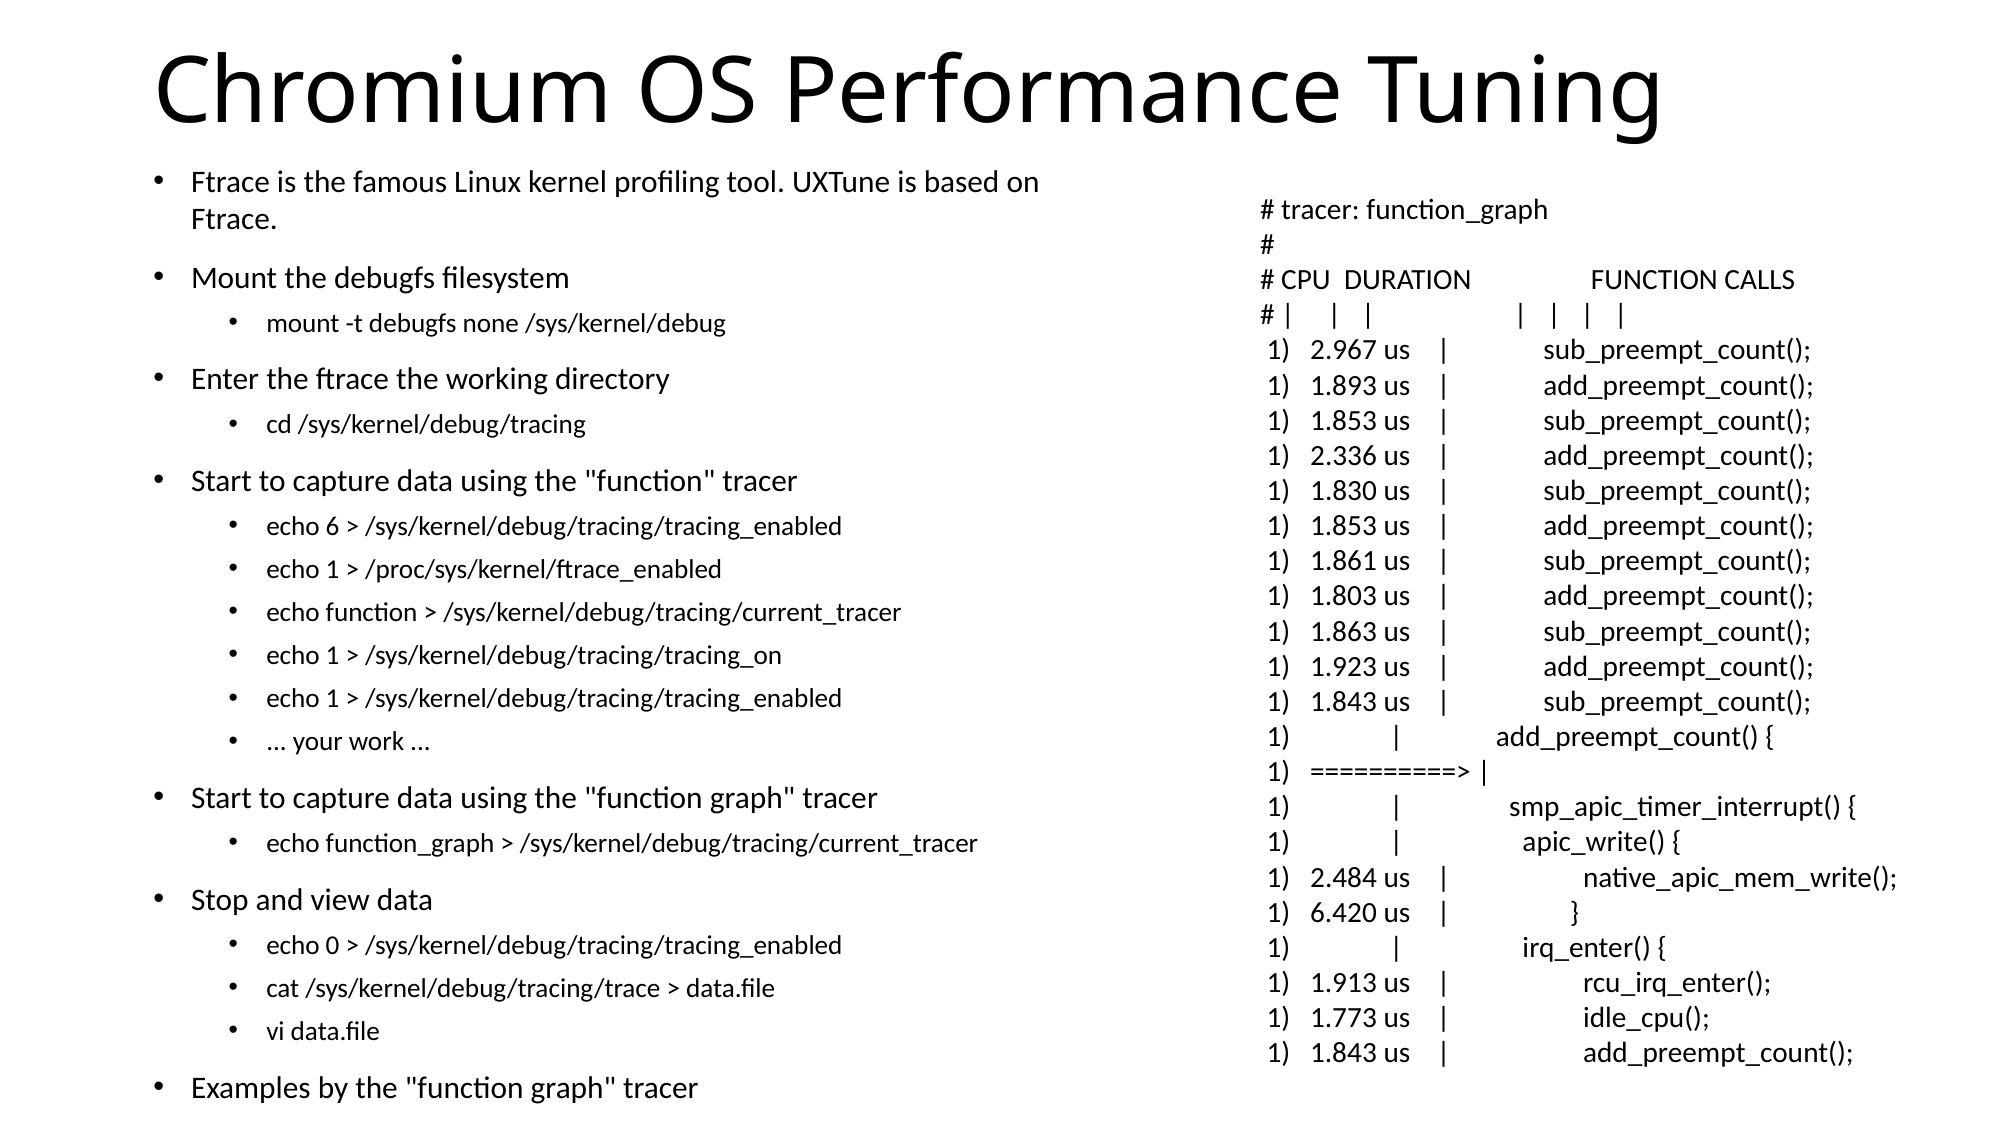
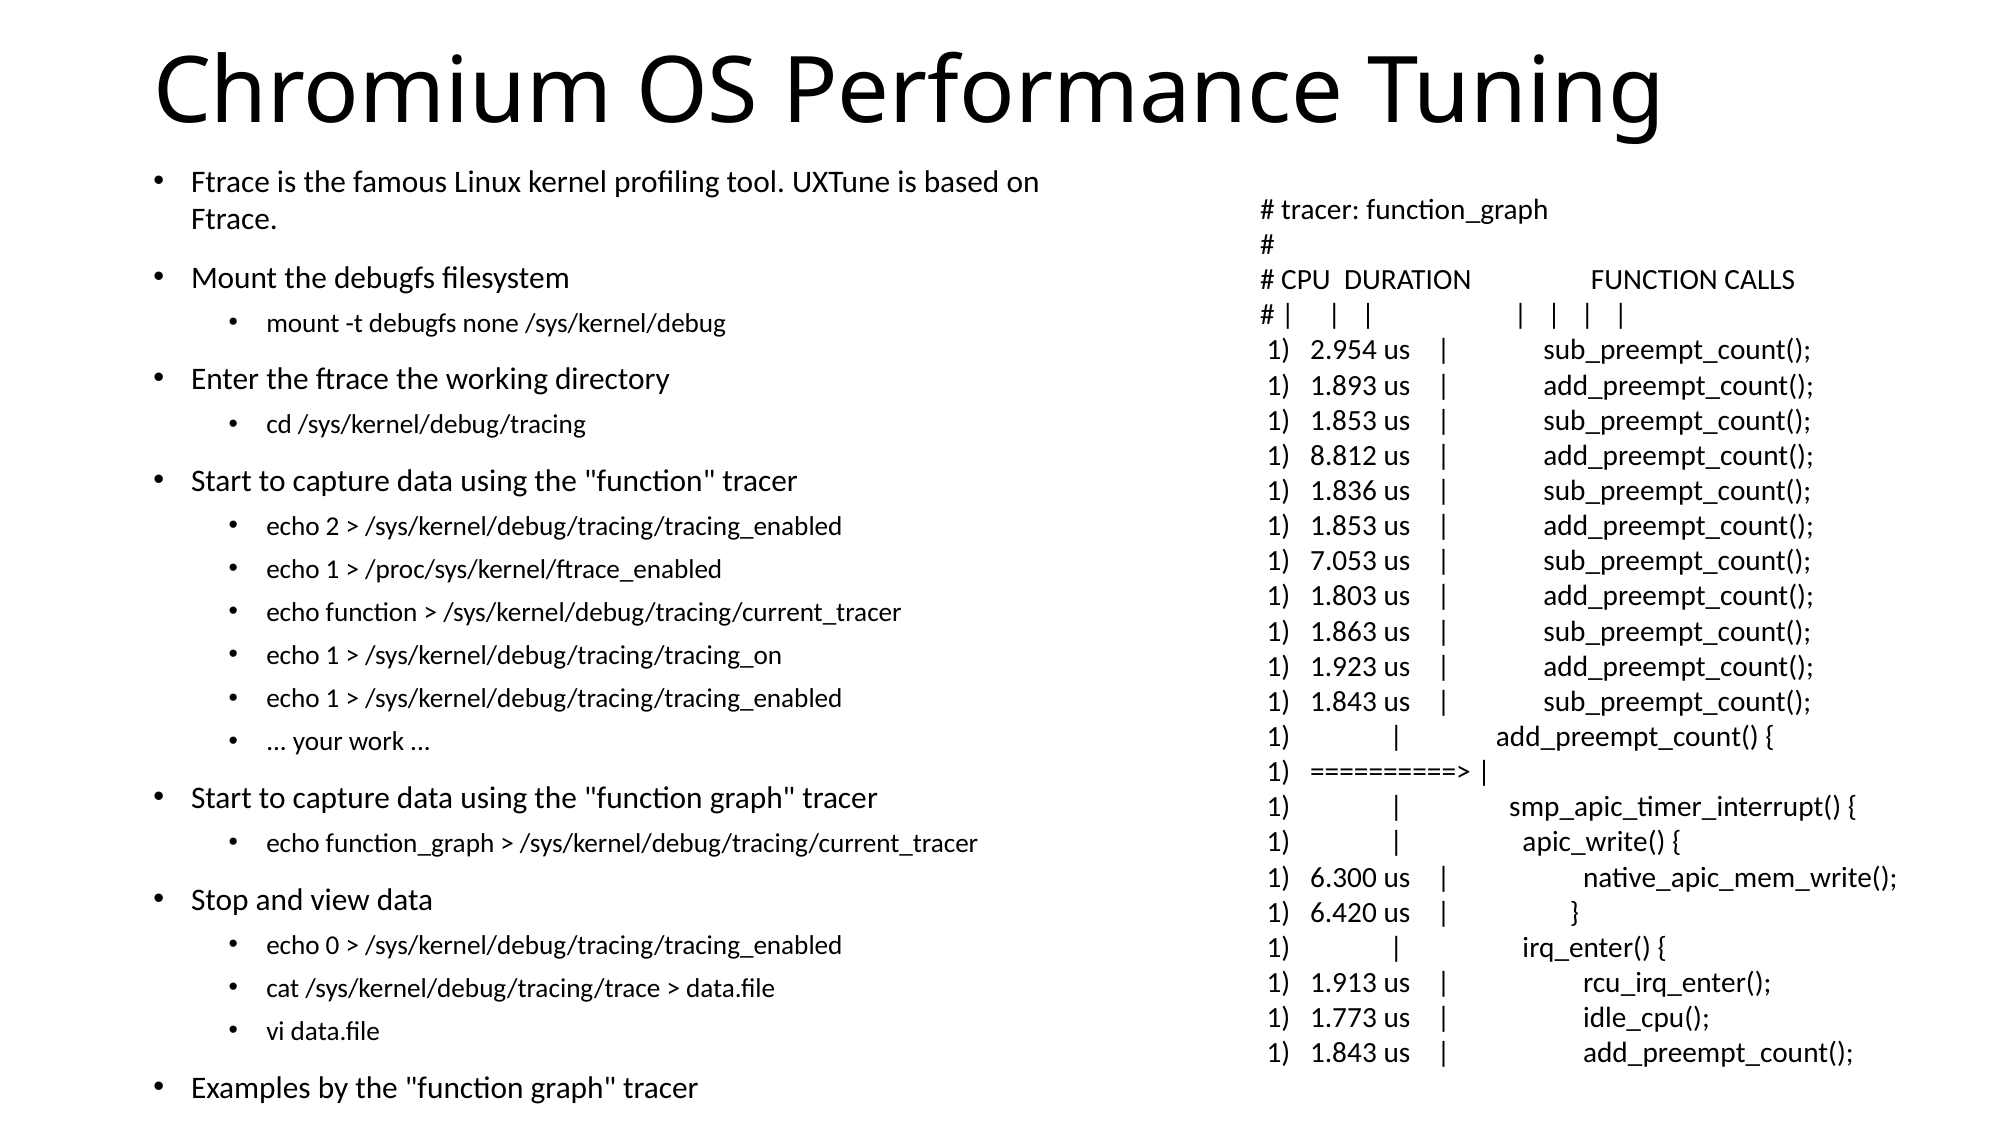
2.967: 2.967 -> 2.954 (1344, 350)
2.336: 2.336 -> 8.812 (1344, 456)
1.830: 1.830 -> 1.836 (1344, 491)
6: 6 -> 2 (333, 527)
1.861: 1.861 -> 7.053 (1344, 561)
2.484: 2.484 -> 6.300 (1344, 877)
